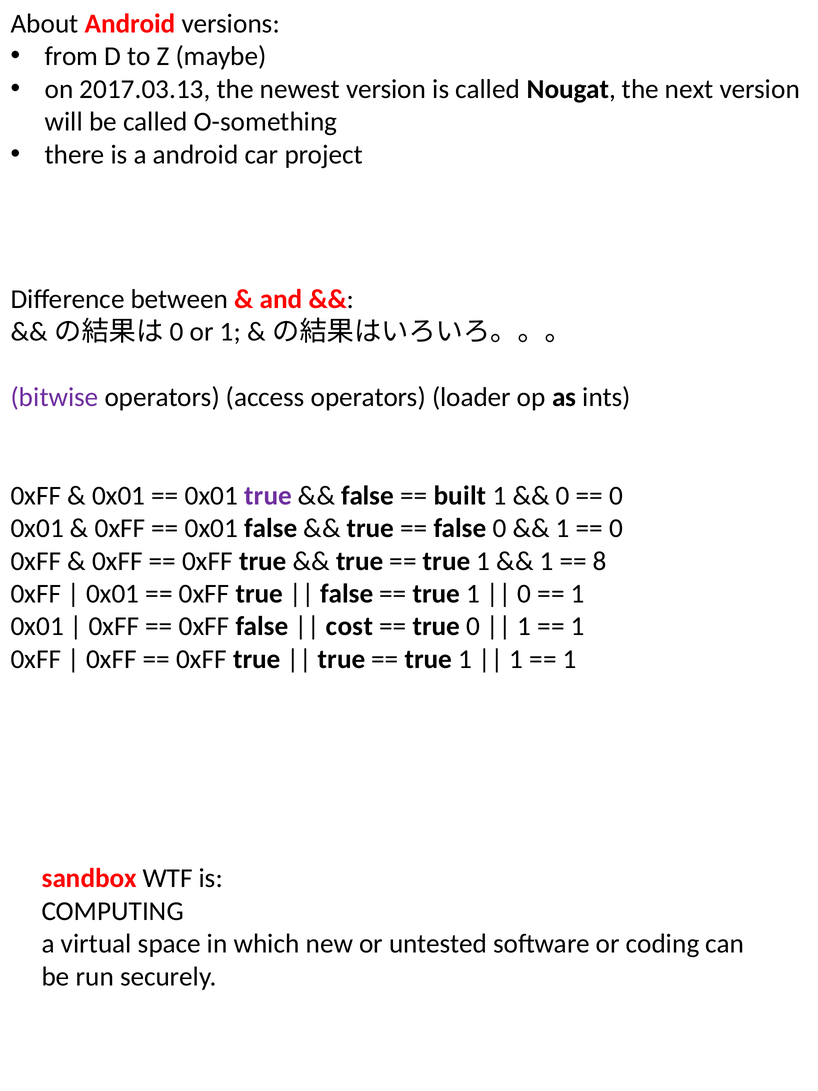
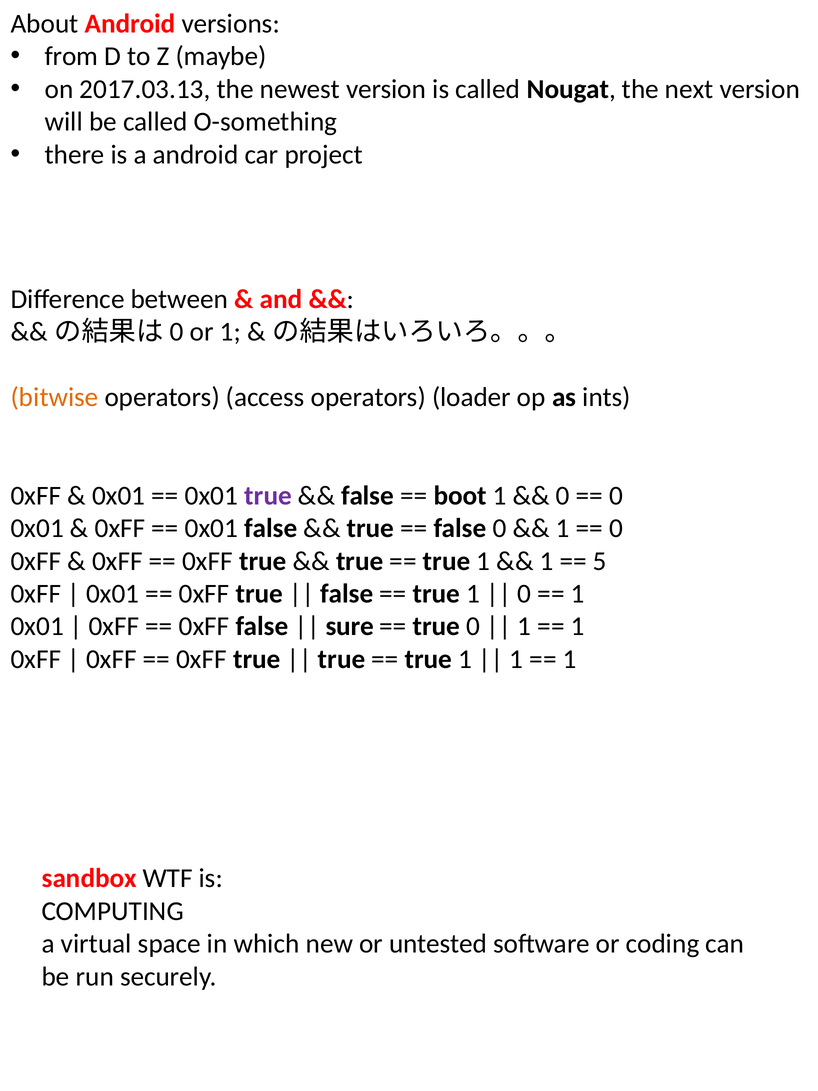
bitwise colour: purple -> orange (55, 397)
built: built -> boot (460, 495)
8: 8 -> 5 (600, 561)
cost: cost -> sure (350, 626)
